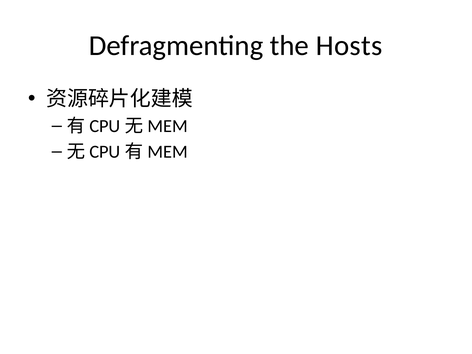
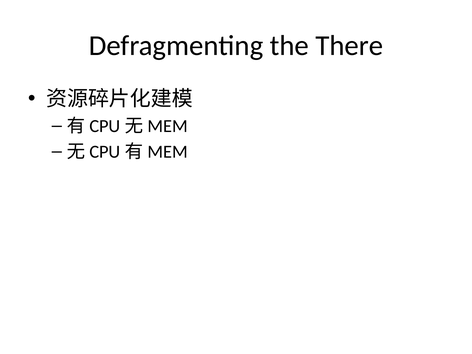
Hosts: Hosts -> There (349, 46)
